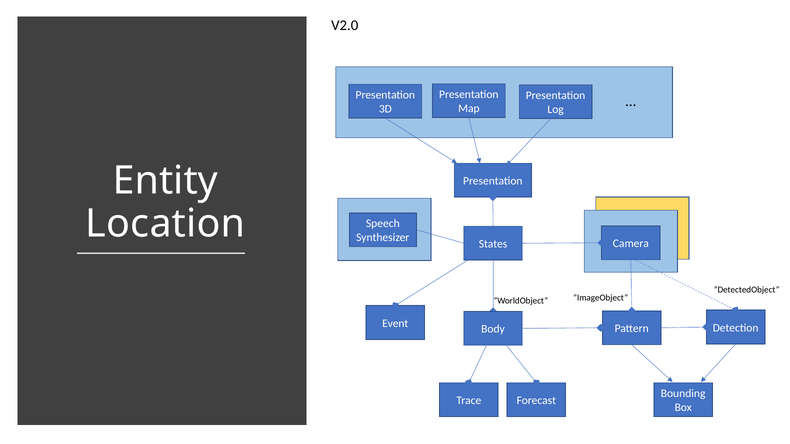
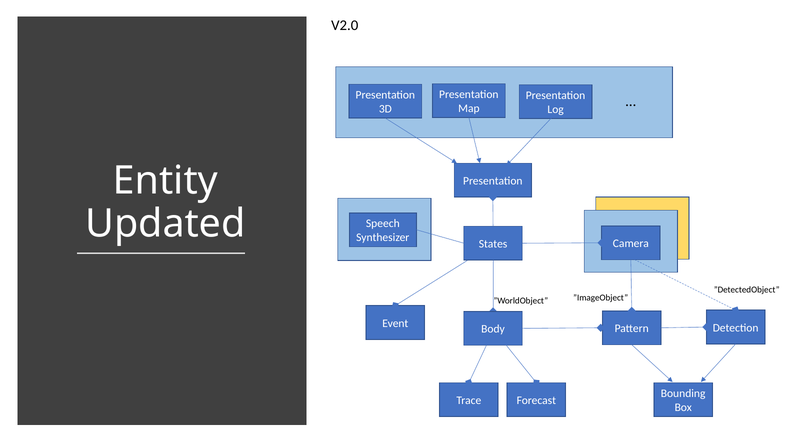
Location: Location -> Updated (165, 224)
